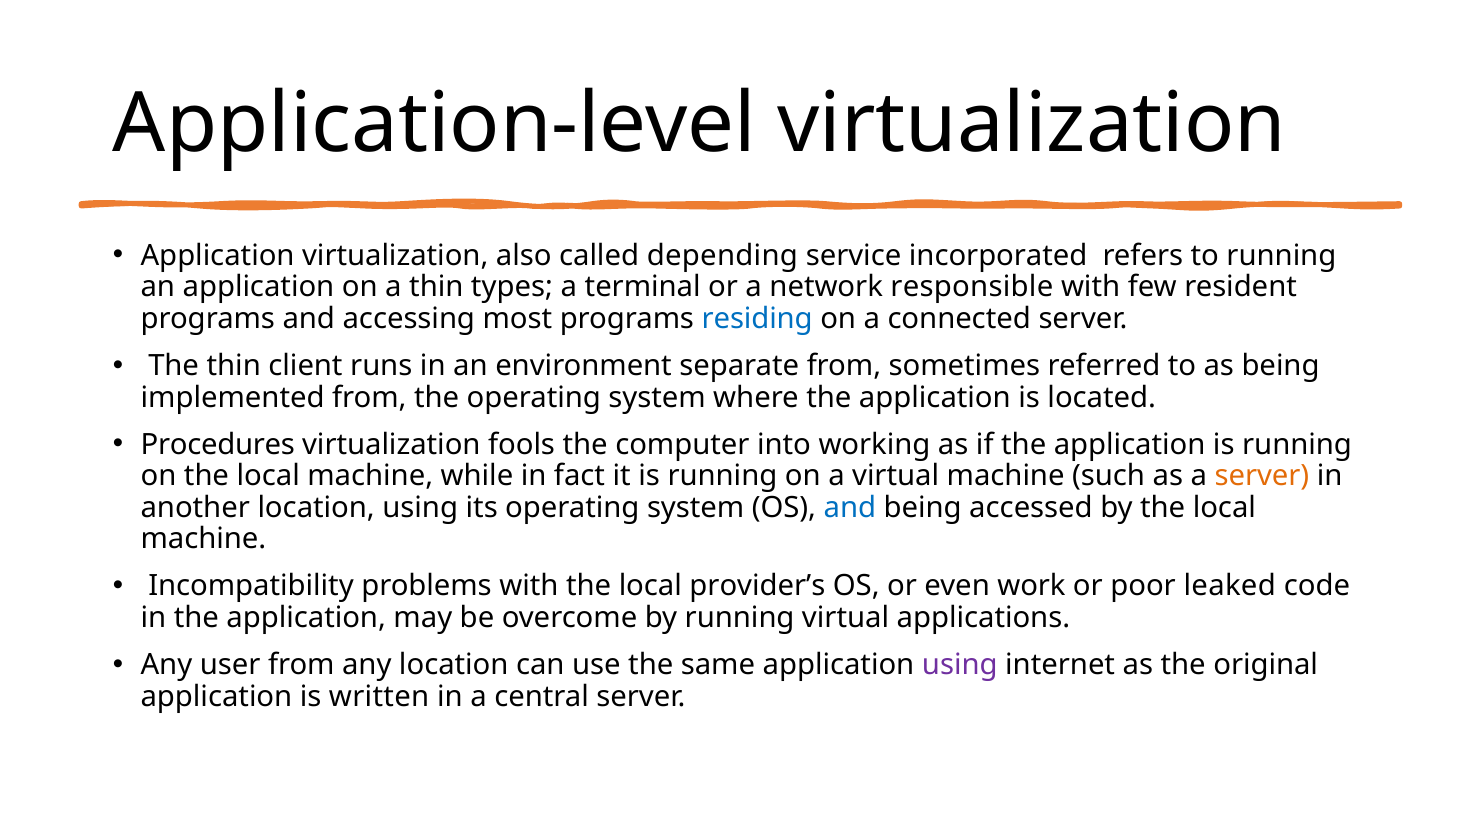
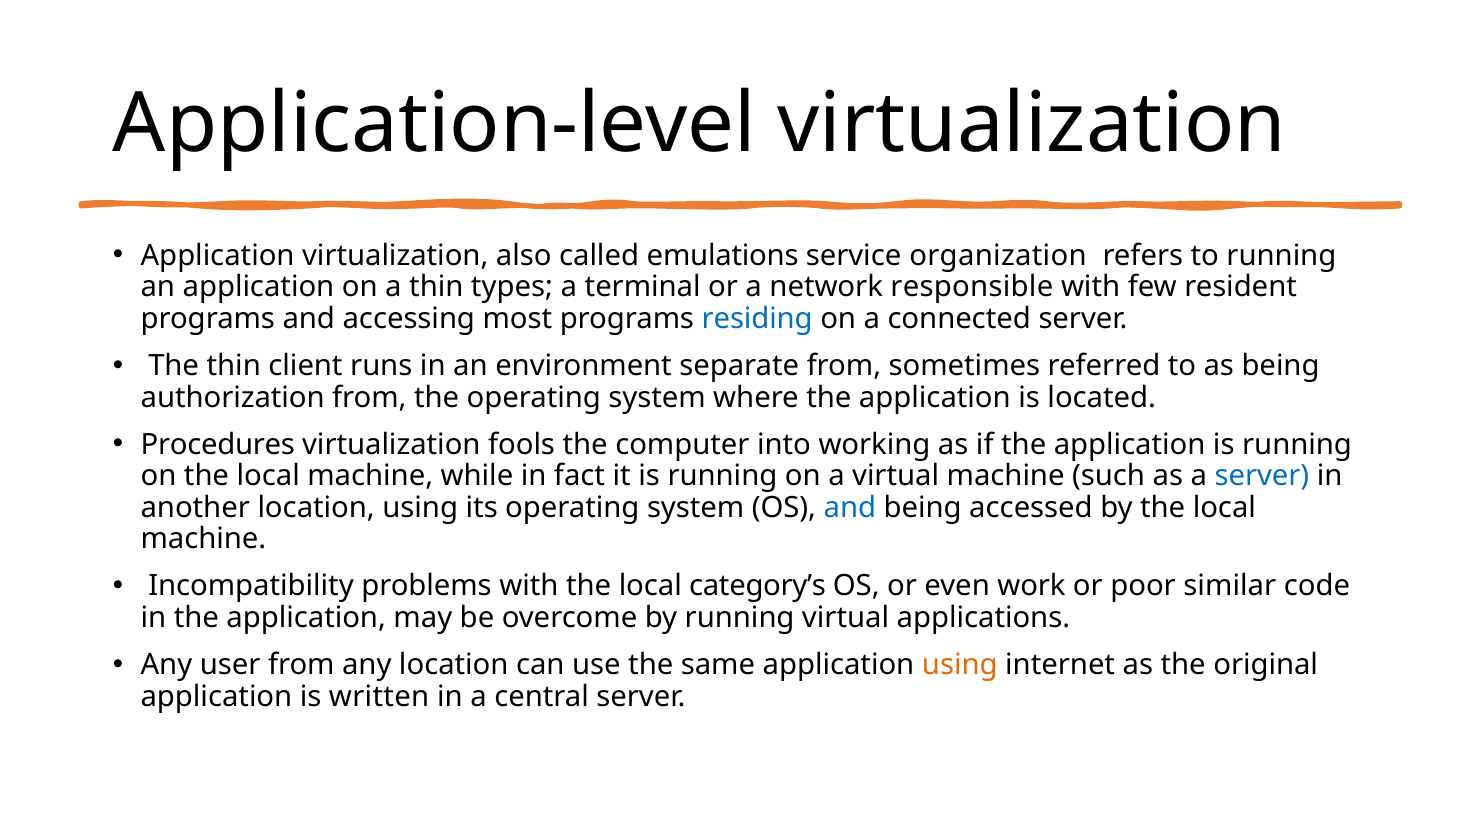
depending: depending -> emulations (723, 256)
incorporated: incorporated -> organization (998, 256)
implemented: implemented -> authorization (233, 397)
server colour: orange -> blue (1262, 476)
provider’s: provider’s -> category’s (758, 586)
leaked: leaked -> similar (1230, 586)
using colour: purple -> orange (960, 665)
